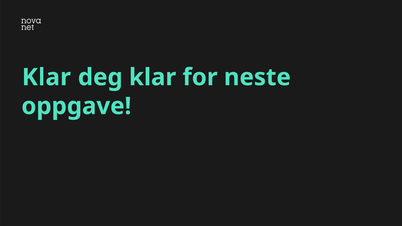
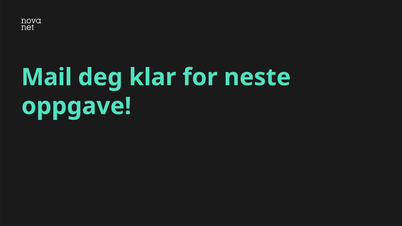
Klar: Klar -> Mail (47, 77)
